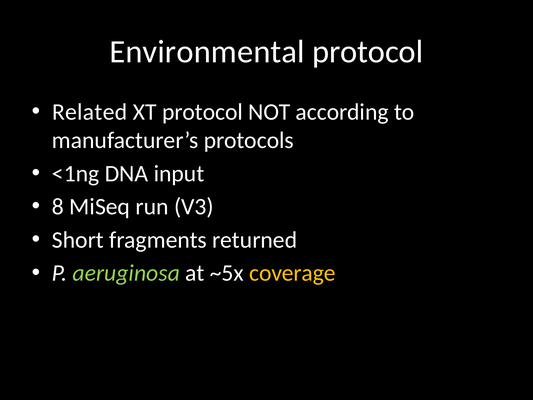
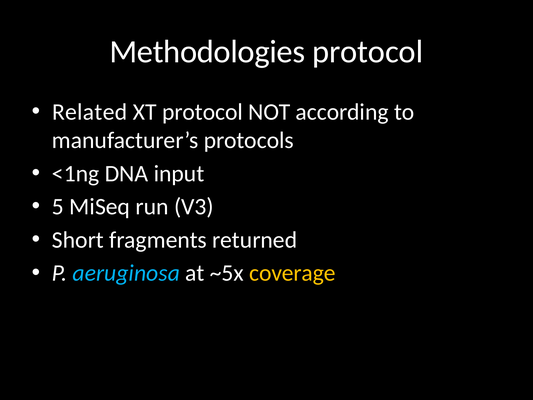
Environmental: Environmental -> Methodologies (207, 52)
8: 8 -> 5 (58, 207)
aeruginosa colour: light green -> light blue (126, 273)
